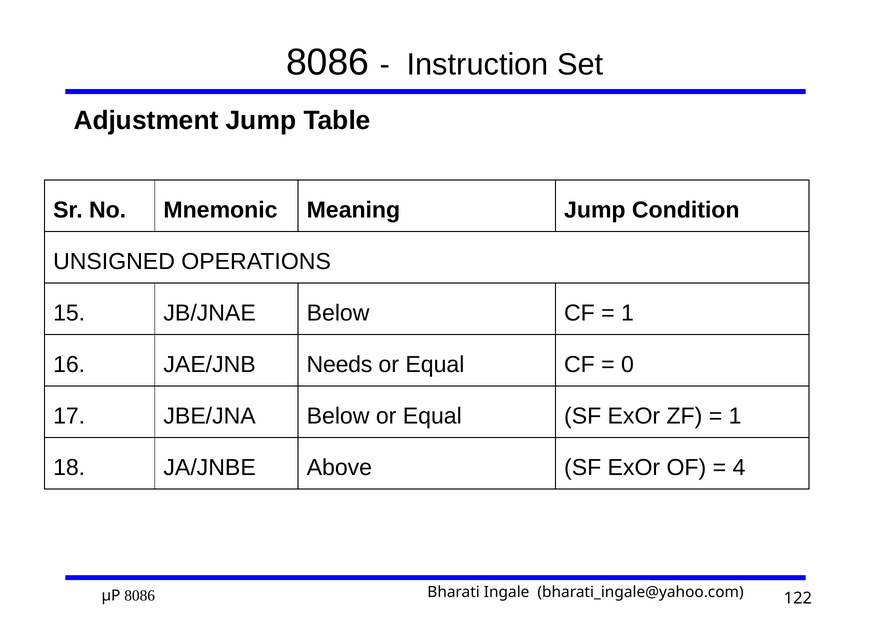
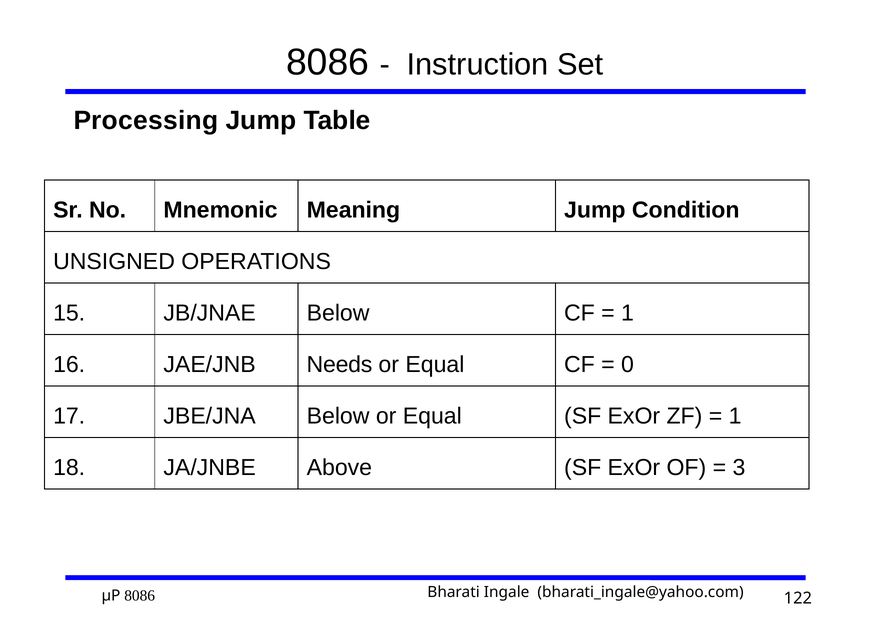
Adjustment: Adjustment -> Processing (146, 120)
4: 4 -> 3 (739, 467)
